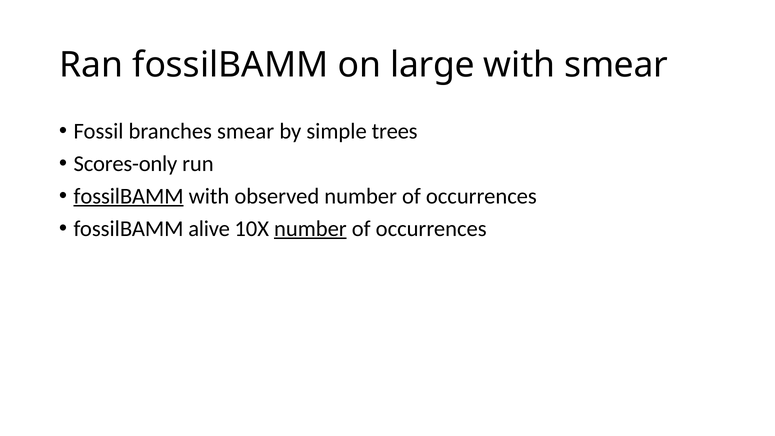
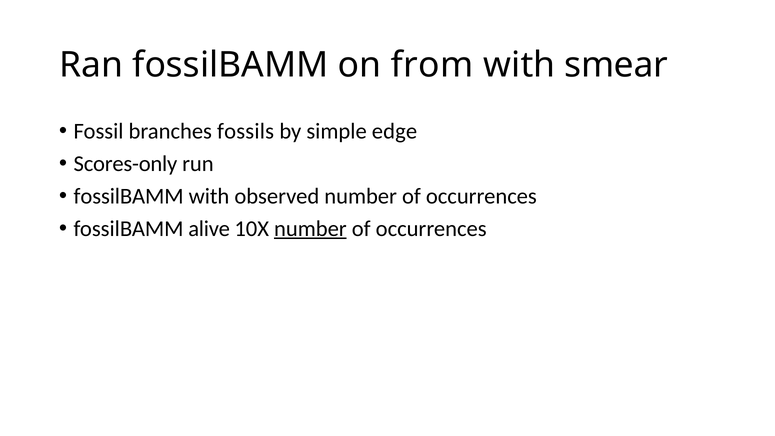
large: large -> from (432, 65)
branches smear: smear -> fossils (246, 131)
trees: trees -> edge (394, 131)
fossilBAMM underline: present -> none (129, 196)
